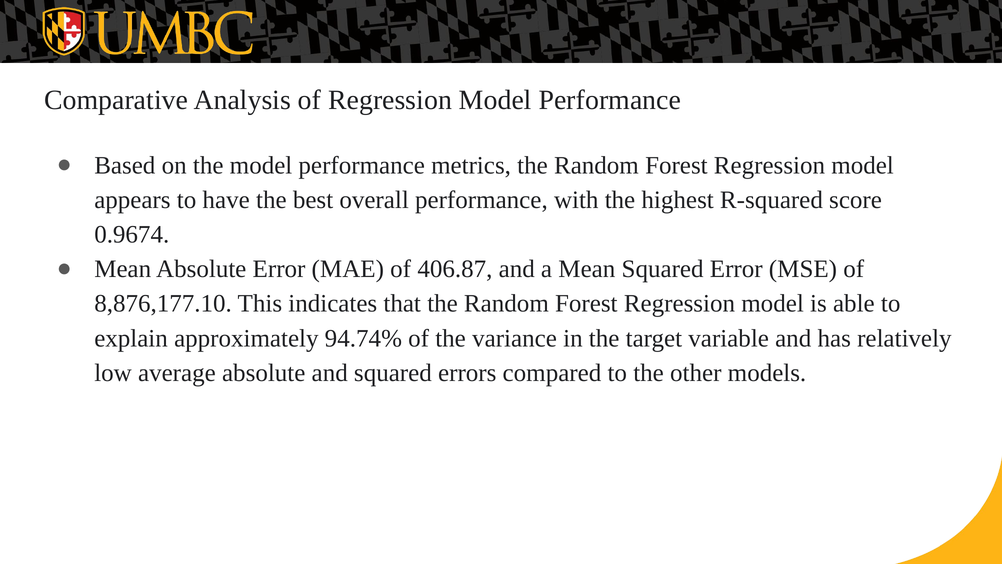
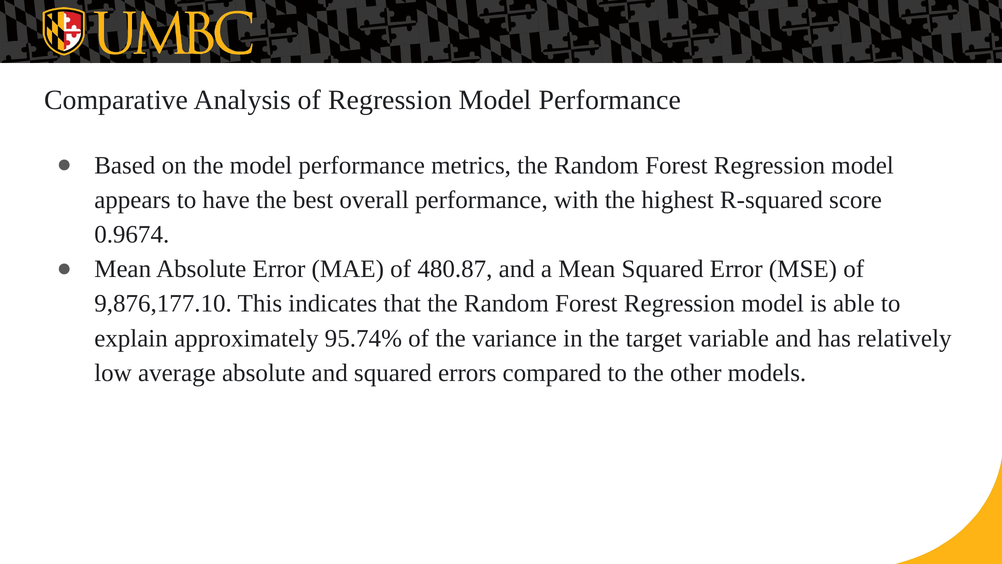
406.87: 406.87 -> 480.87 (455, 269)
8,876,177.10: 8,876,177.10 -> 9,876,177.10 (163, 303)
94.74%: 94.74% -> 95.74% (363, 338)
